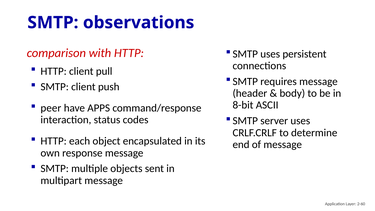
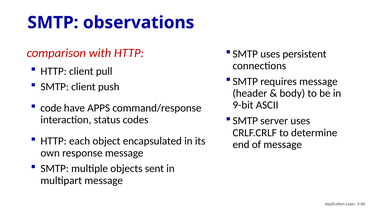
8-bit: 8-bit -> 9-bit (243, 105)
peer: peer -> code (51, 108)
